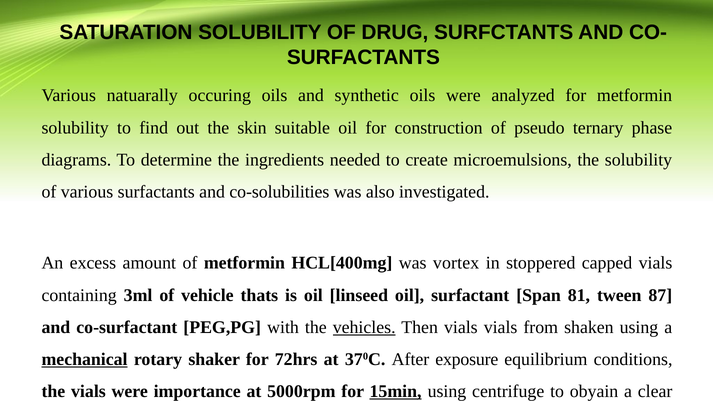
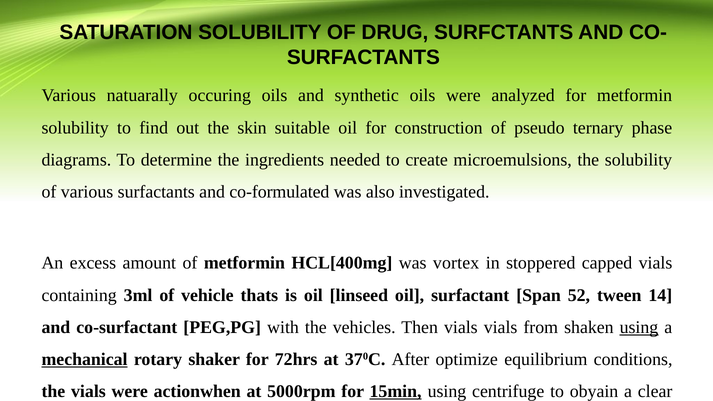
co-solubilities: co-solubilities -> co-formulated (279, 192)
81: 81 -> 52 (579, 295)
87: 87 -> 14 (660, 295)
vehicles underline: present -> none (364, 327)
using underline: none -> present (639, 327)
exposure: exposure -> optimize (467, 359)
importance: importance -> actionwhen (197, 391)
